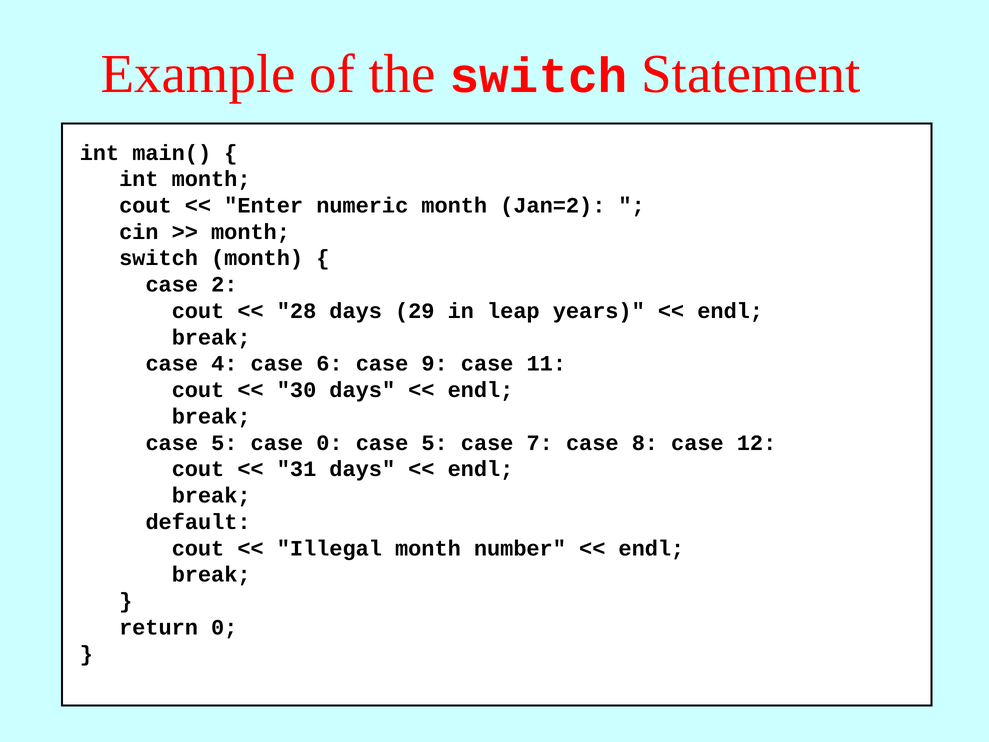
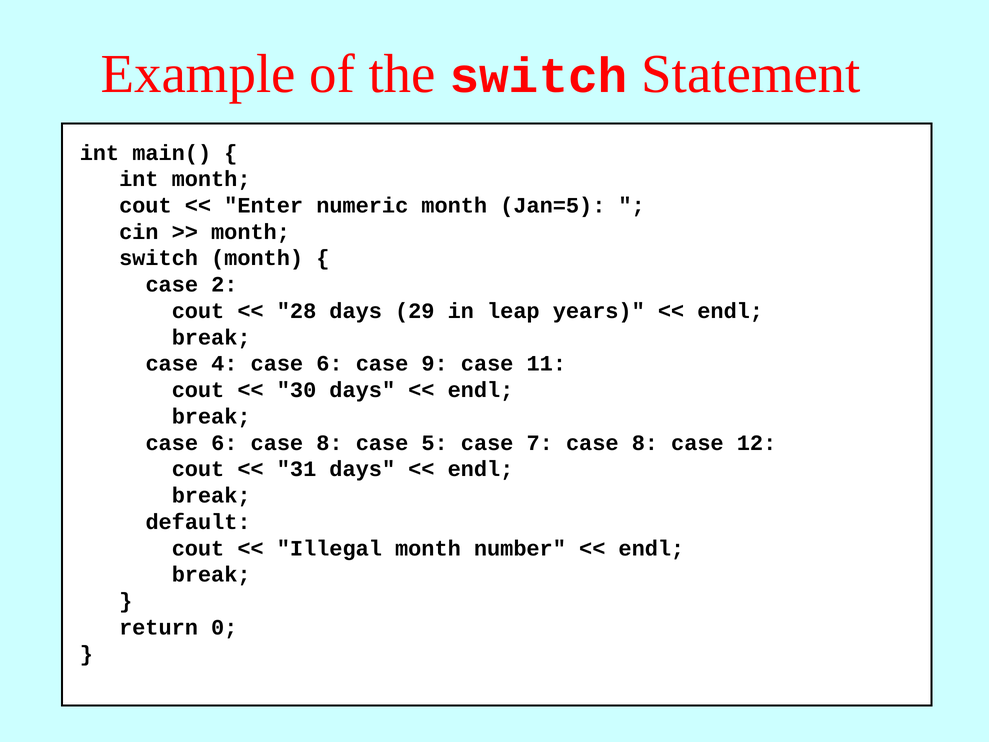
Jan=2: Jan=2 -> Jan=5 (553, 205)
5: 5 -> 6 (224, 443)
0: 0 -> 8 (329, 443)
